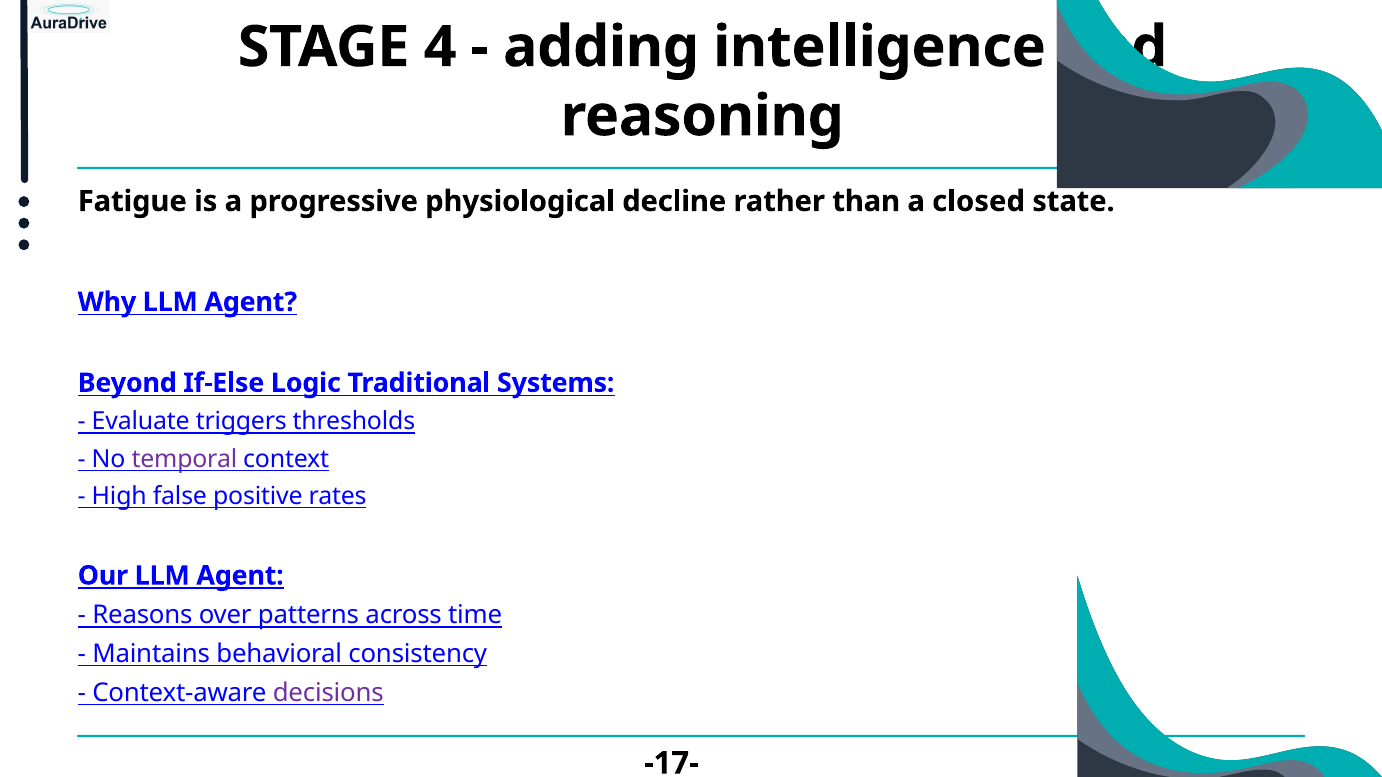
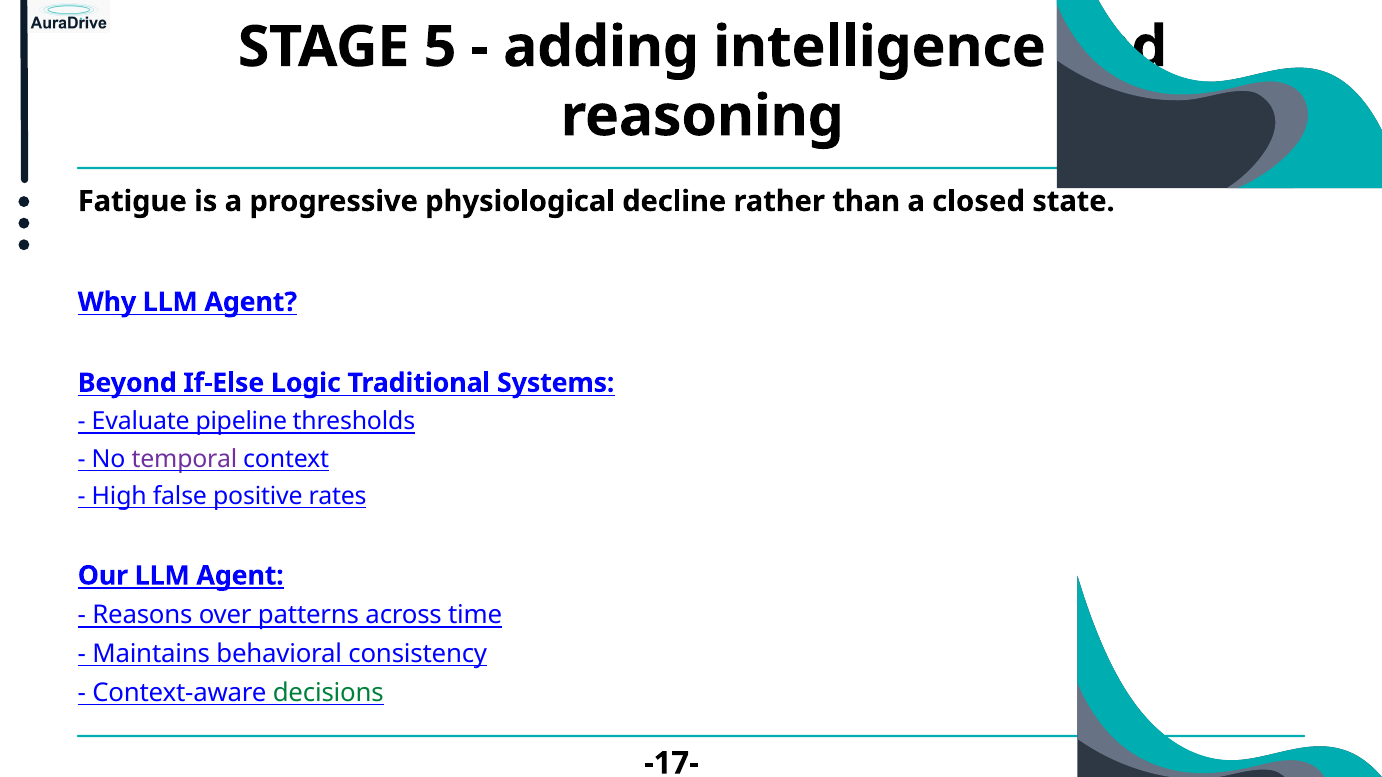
4: 4 -> 5 (440, 47)
triggers: triggers -> pipeline (241, 422)
decisions colour: purple -> green (328, 693)
